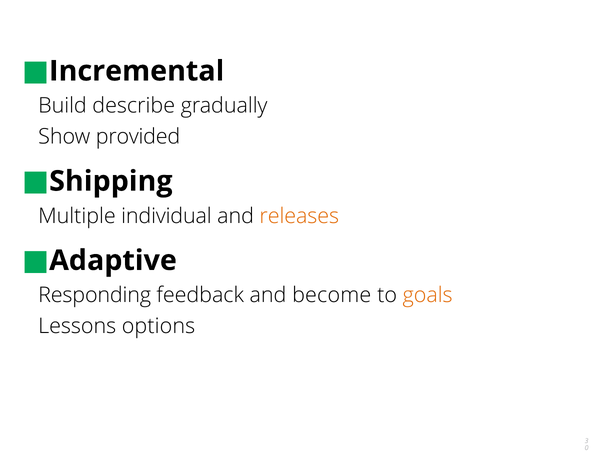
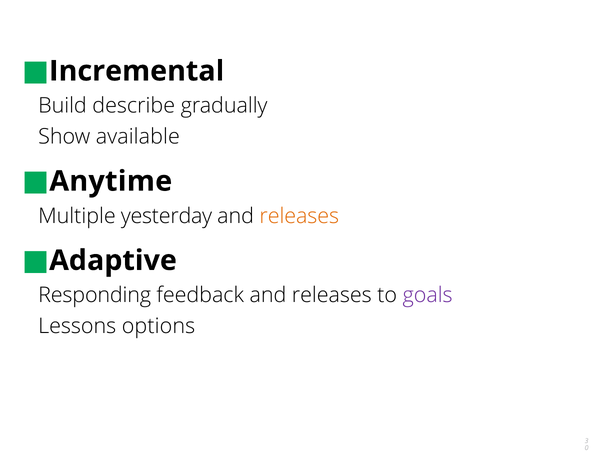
provided: provided -> available (138, 137)
Shipping: Shipping -> Anytime (111, 181)
individual: individual -> yesterday (166, 216)
feedback and become: become -> releases (332, 295)
goals colour: orange -> purple (428, 295)
